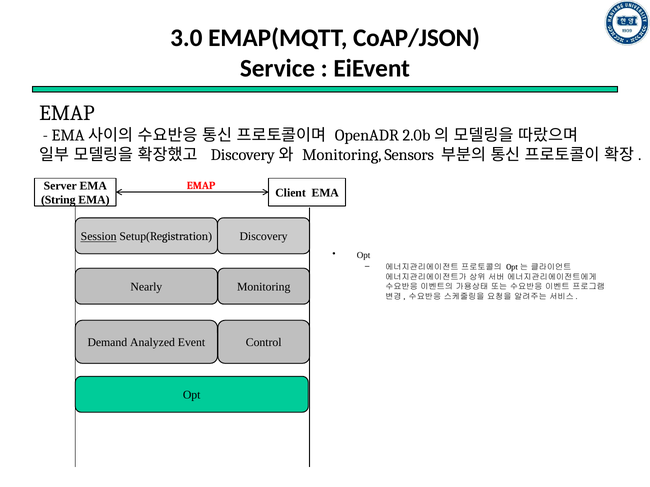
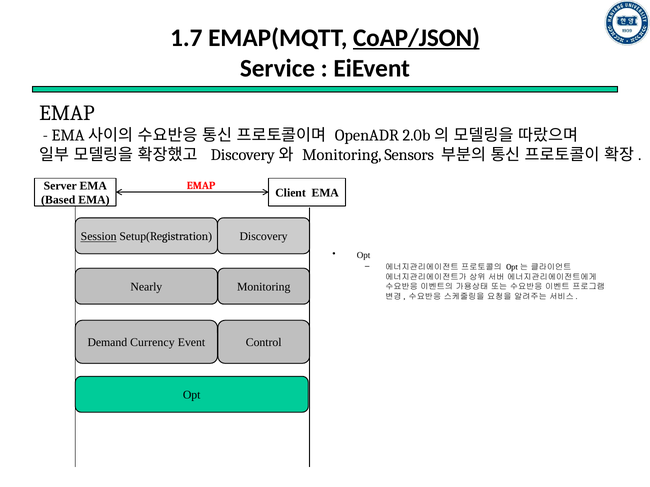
3.0: 3.0 -> 1.7 (186, 38)
CoAP/JSON underline: none -> present (416, 38)
String: String -> Based (58, 200)
Analyzed: Analyzed -> Currency (152, 343)
